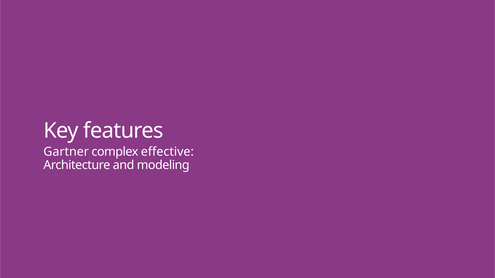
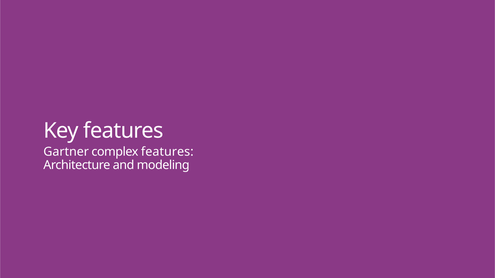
complex effective: effective -> features (167, 152)
